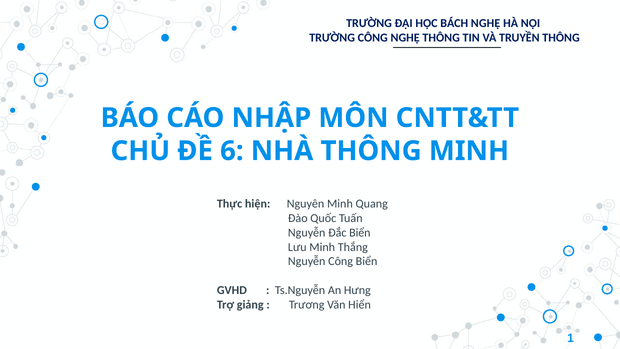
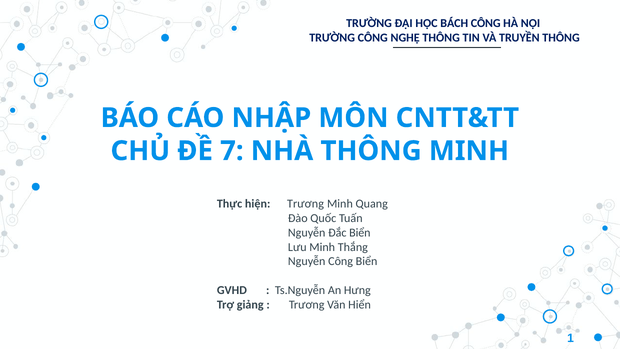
BÁCH NGHỆ: NGHỆ -> CÔNG (486, 23)
6: 6 -> 7 (232, 151)
hiện Nguyên: Nguyên -> Trương (305, 203)
